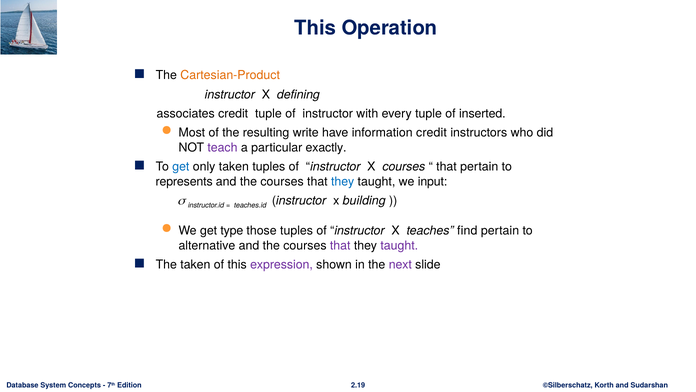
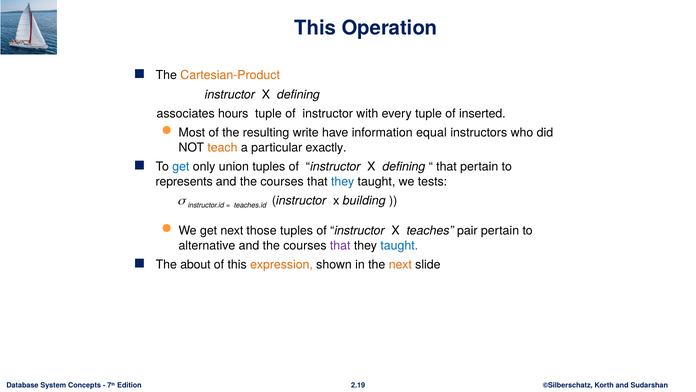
associates credit: credit -> hours (233, 113)
information credit: credit -> equal (431, 133)
teach colour: purple -> orange (222, 147)
only taken: taken -> union (234, 166)
of instructor X courses: courses -> defining (404, 166)
input: input -> tests (432, 181)
get type: type -> next (232, 230)
find: find -> pair (467, 230)
taught colour: purple -> blue (399, 245)
The taken: taken -> about (195, 264)
expression colour: purple -> orange (282, 264)
next colour: purple -> orange (400, 264)
